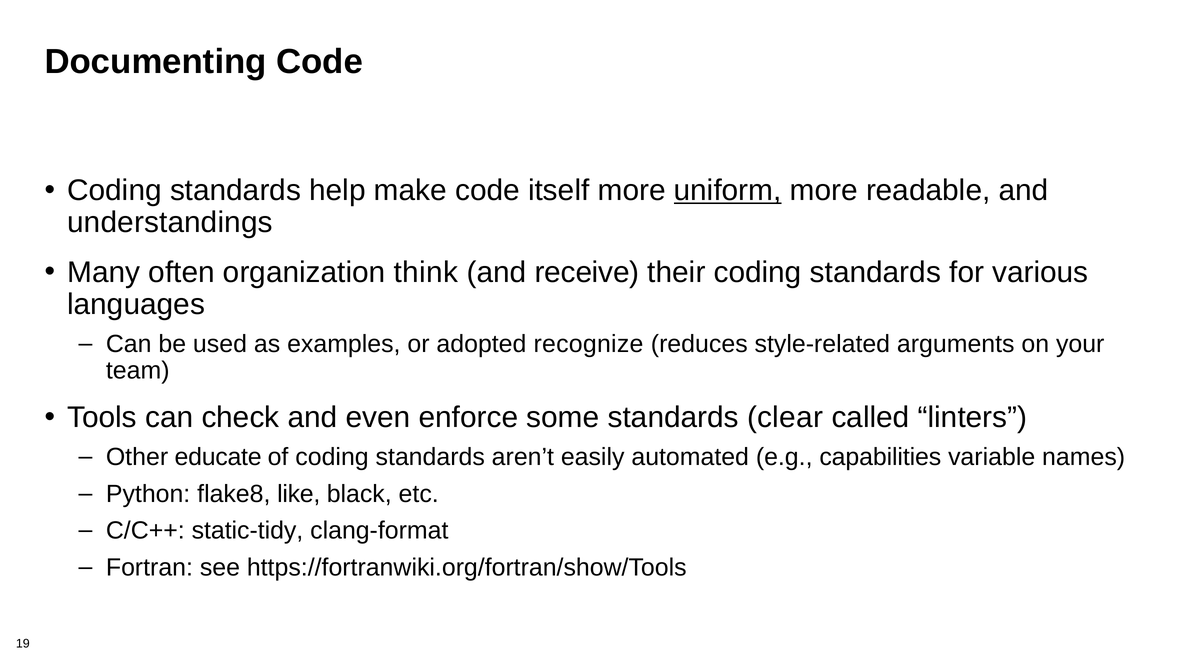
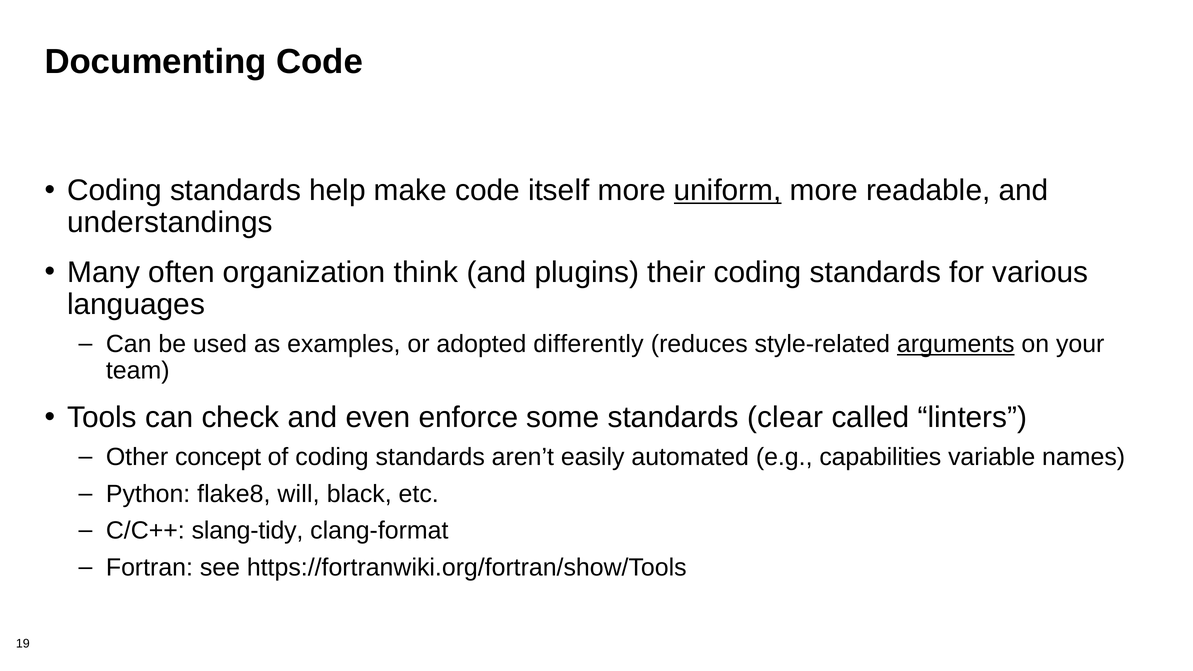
receive: receive -> plugins (587, 272)
recognize: recognize -> differently (588, 344)
arguments underline: none -> present (956, 344)
educate: educate -> concept (218, 457)
like: like -> will (299, 494)
static-tidy: static-tidy -> slang-tidy (248, 531)
